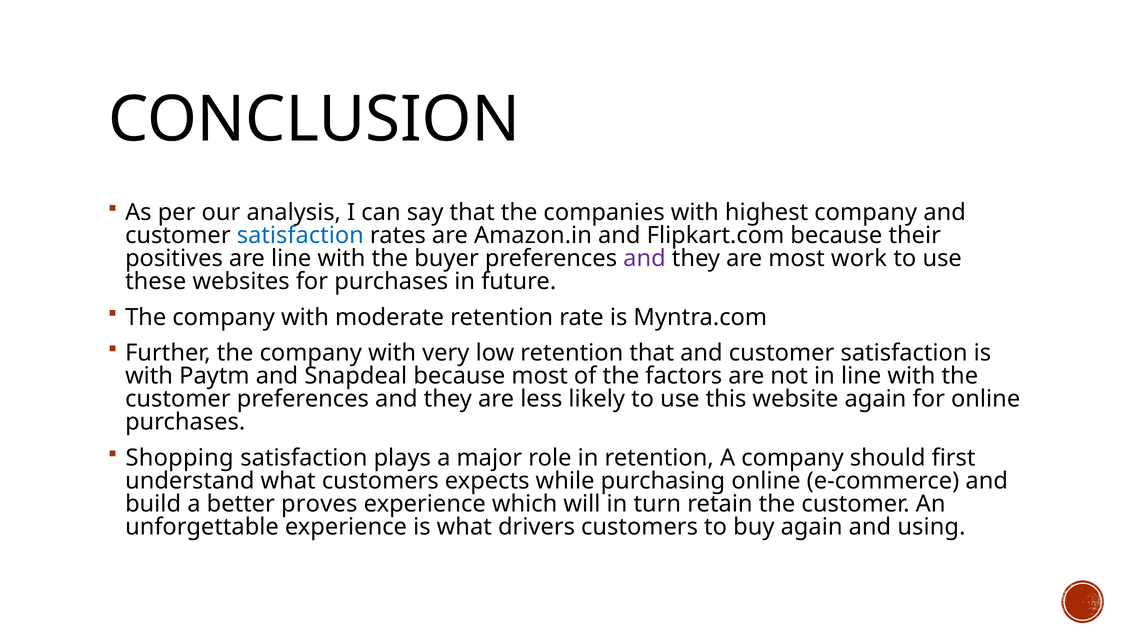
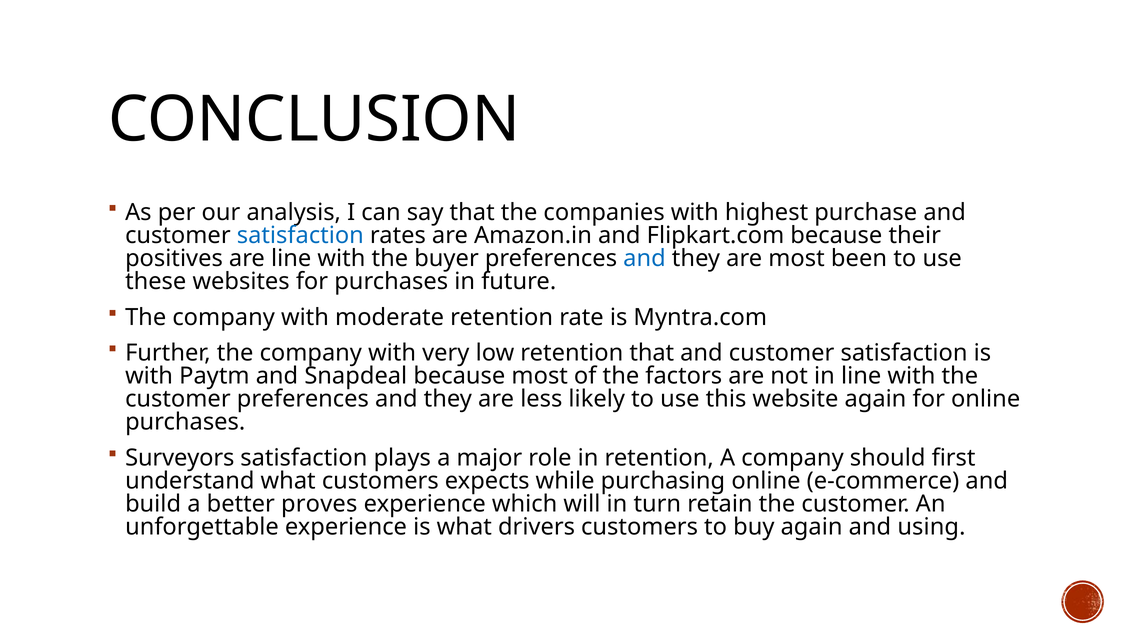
highest company: company -> purchase (866, 212)
and colour: purple -> blue (644, 258)
work: work -> been (859, 258)
Shopping: Shopping -> Surveyors (180, 457)
